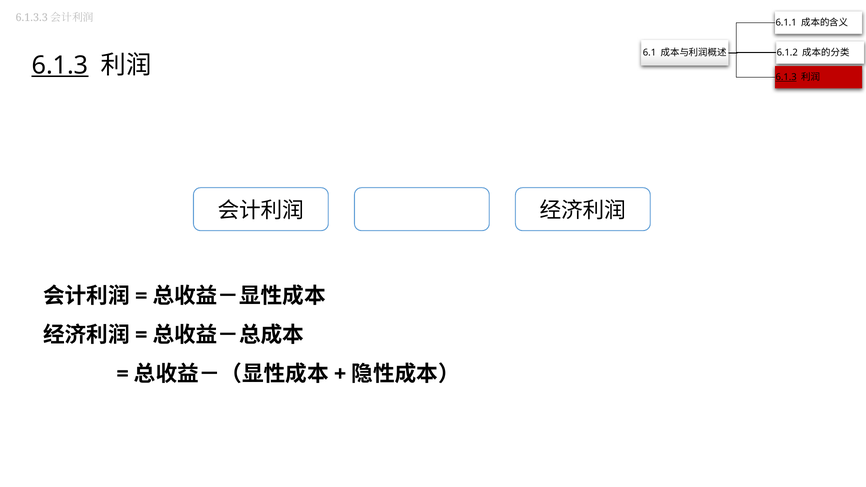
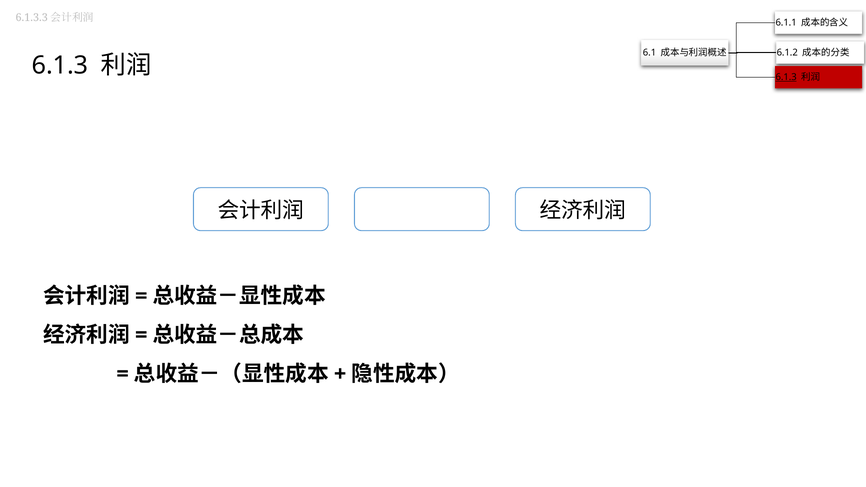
6.1.3 underline: present -> none (60, 65)
